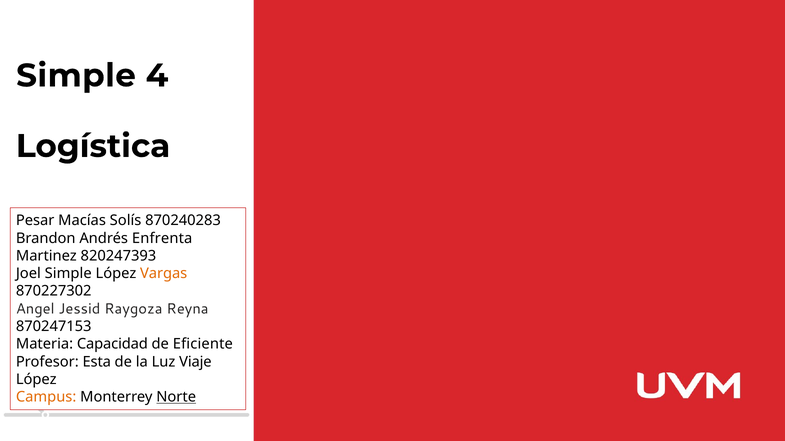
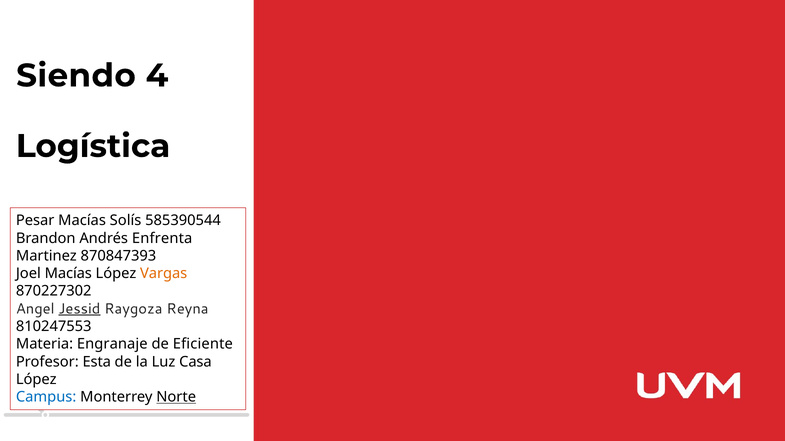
Simple: Simple -> Siendo (76, 76)
870240283: 870240283 -> 585390544 (183, 221)
820247393: 820247393 -> 870847393 (118, 256)
Joel Simple: Simple -> Macías (68, 274)
Jessid underline: none -> present (79, 309)
870247153: 870247153 -> 810247553 (54, 327)
Capacidad: Capacidad -> Engranaje (112, 344)
Viaje: Viaje -> Casa (195, 362)
Campus colour: orange -> blue (46, 397)
